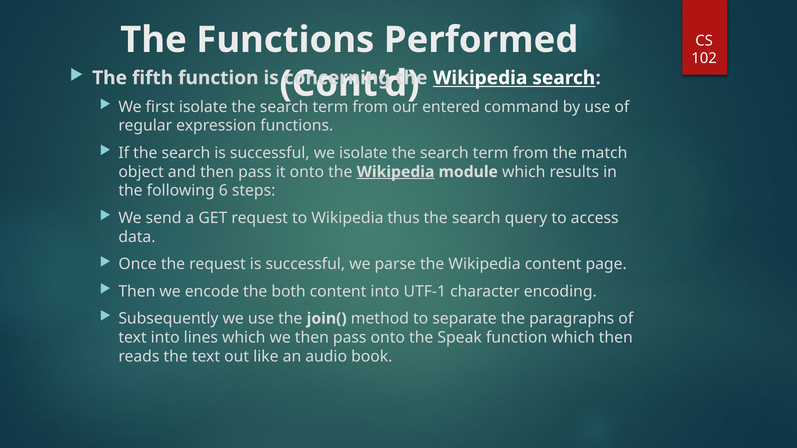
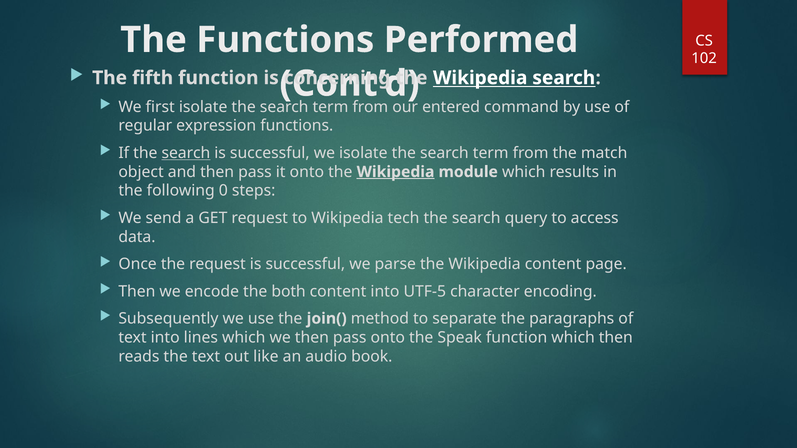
search underline: none -> present (186, 153)
6: 6 -> 0 (223, 191)
thus: thus -> tech (404, 218)
UTF-1: UTF-1 -> UTF-5 (425, 292)
